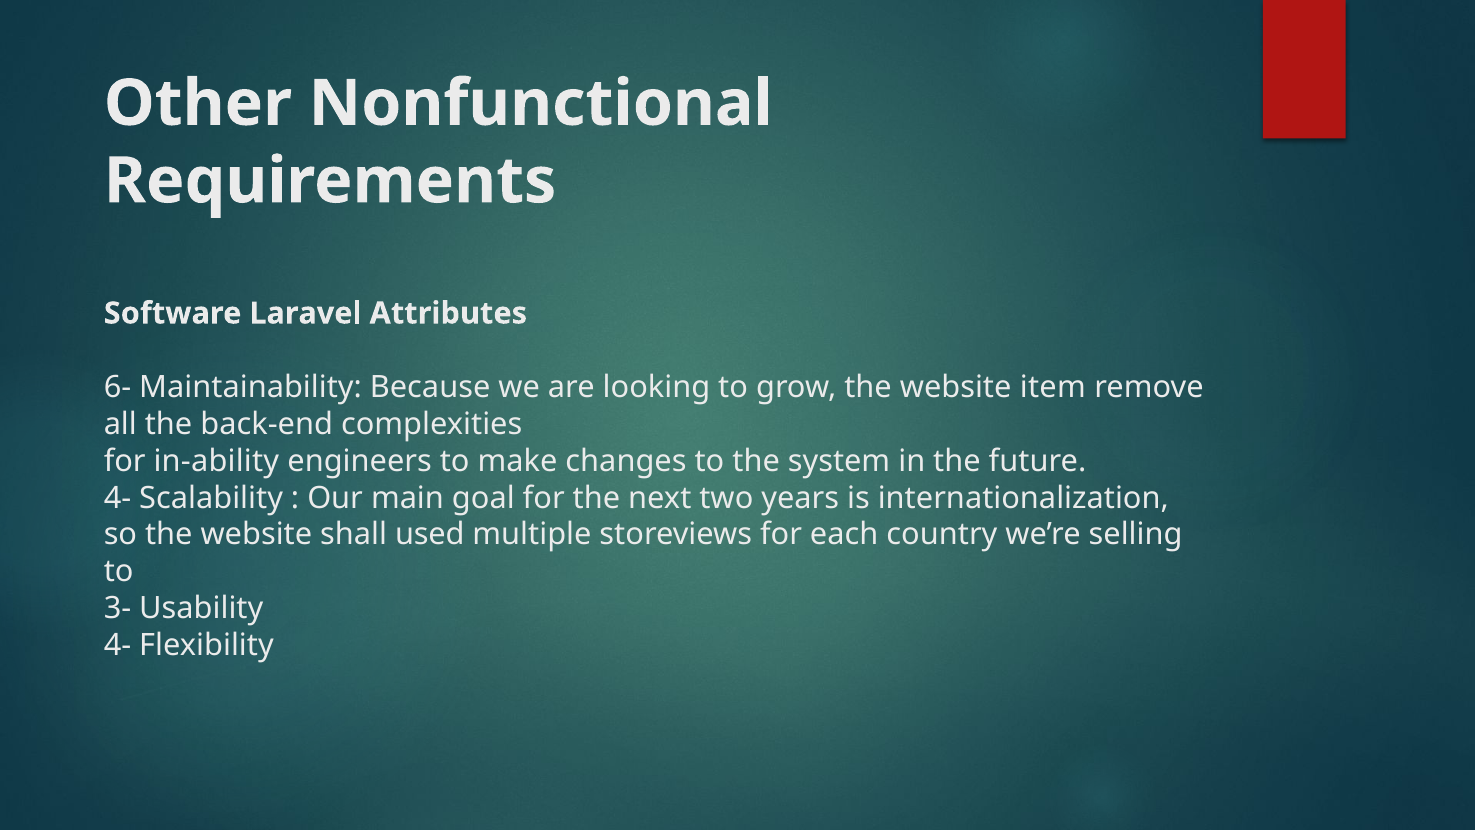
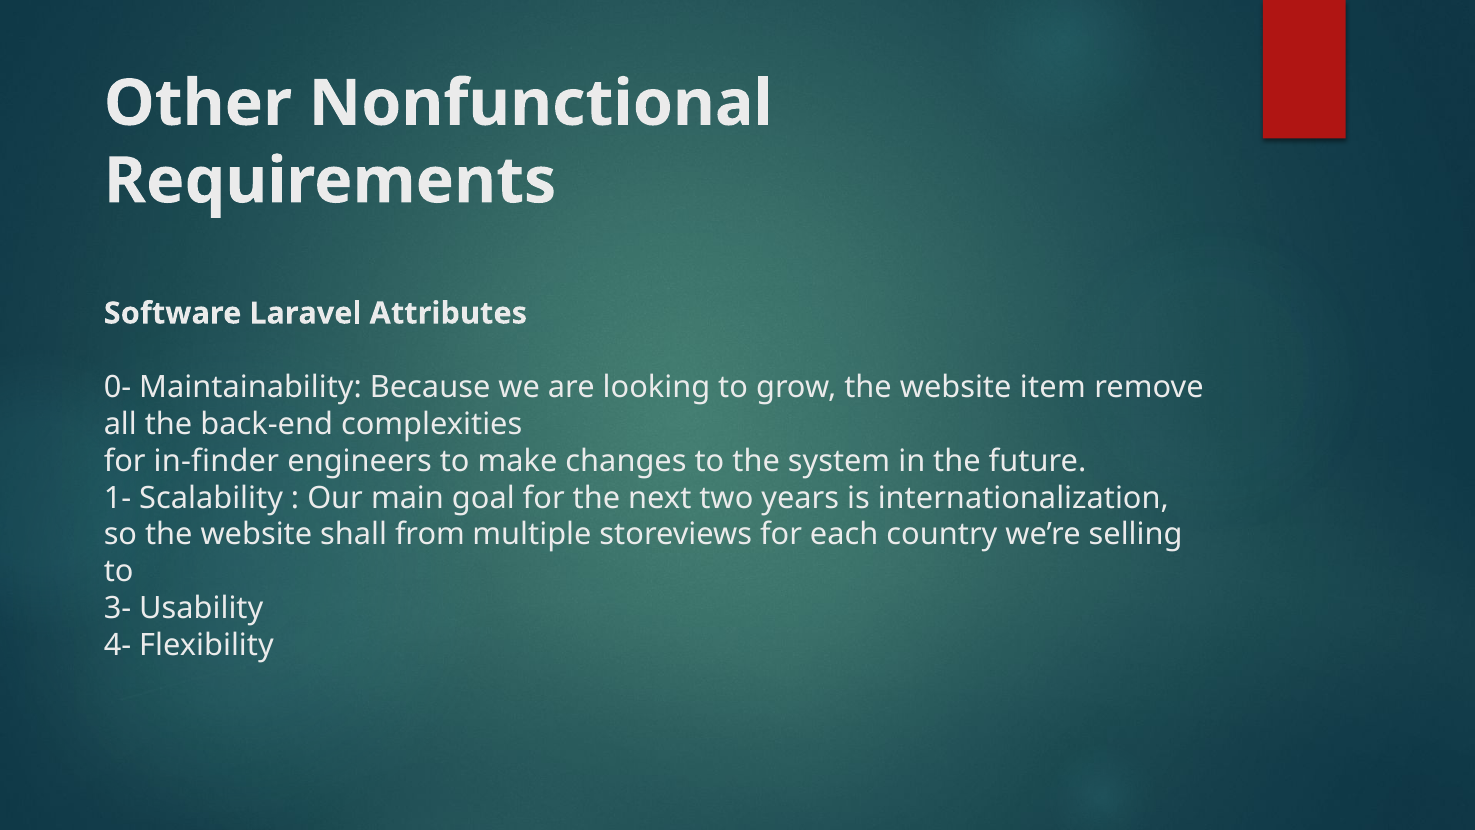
6-: 6- -> 0- (118, 387)
in-ability: in-ability -> in-finder (216, 461)
4-: 4- -> 1- (118, 498)
used: used -> from (430, 535)
